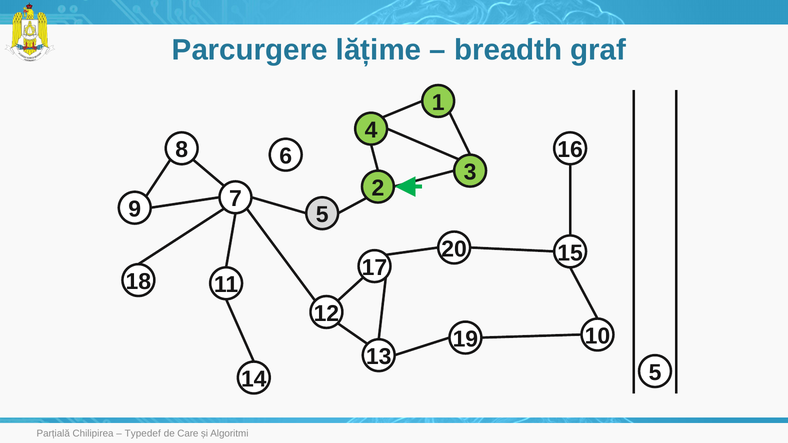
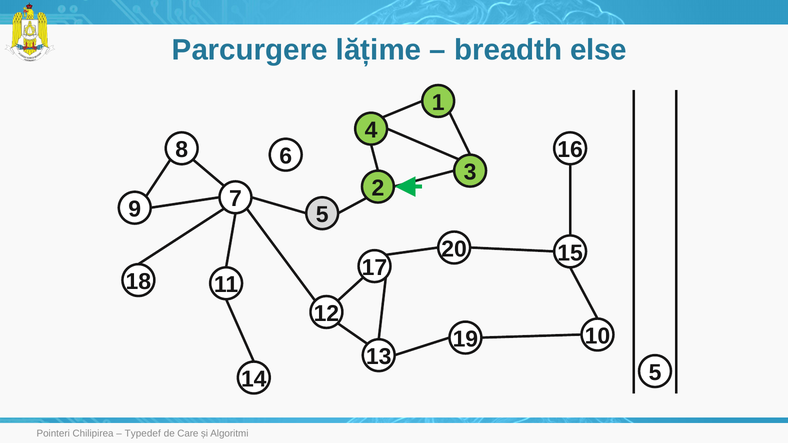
graf: graf -> else (599, 50)
Parțială: Parțială -> Pointeri (53, 434)
